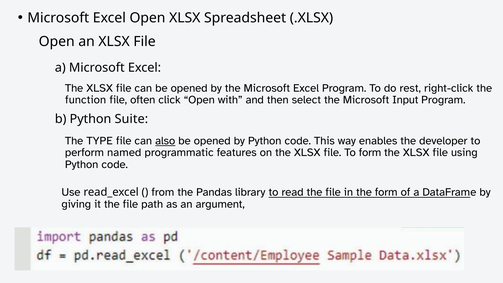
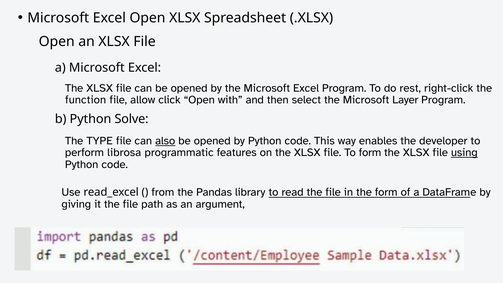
often: often -> allow (143, 100)
Input: Input -> Layer (405, 100)
Suite: Suite -> Solve (132, 119)
named: named -> librosa (124, 153)
using underline: none -> present (464, 153)
